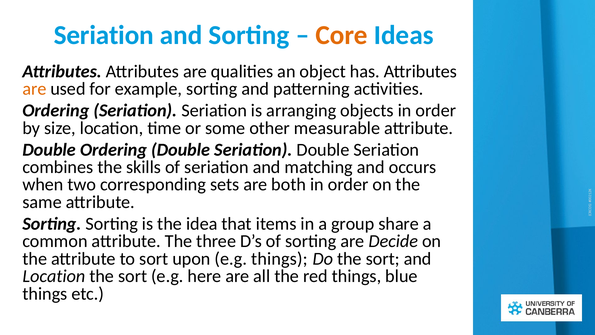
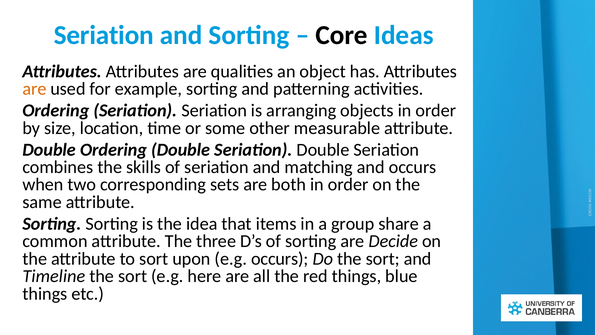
Core colour: orange -> black (342, 35)
e.g things: things -> occurs (280, 259)
Location: Location -> Timeline (54, 276)
